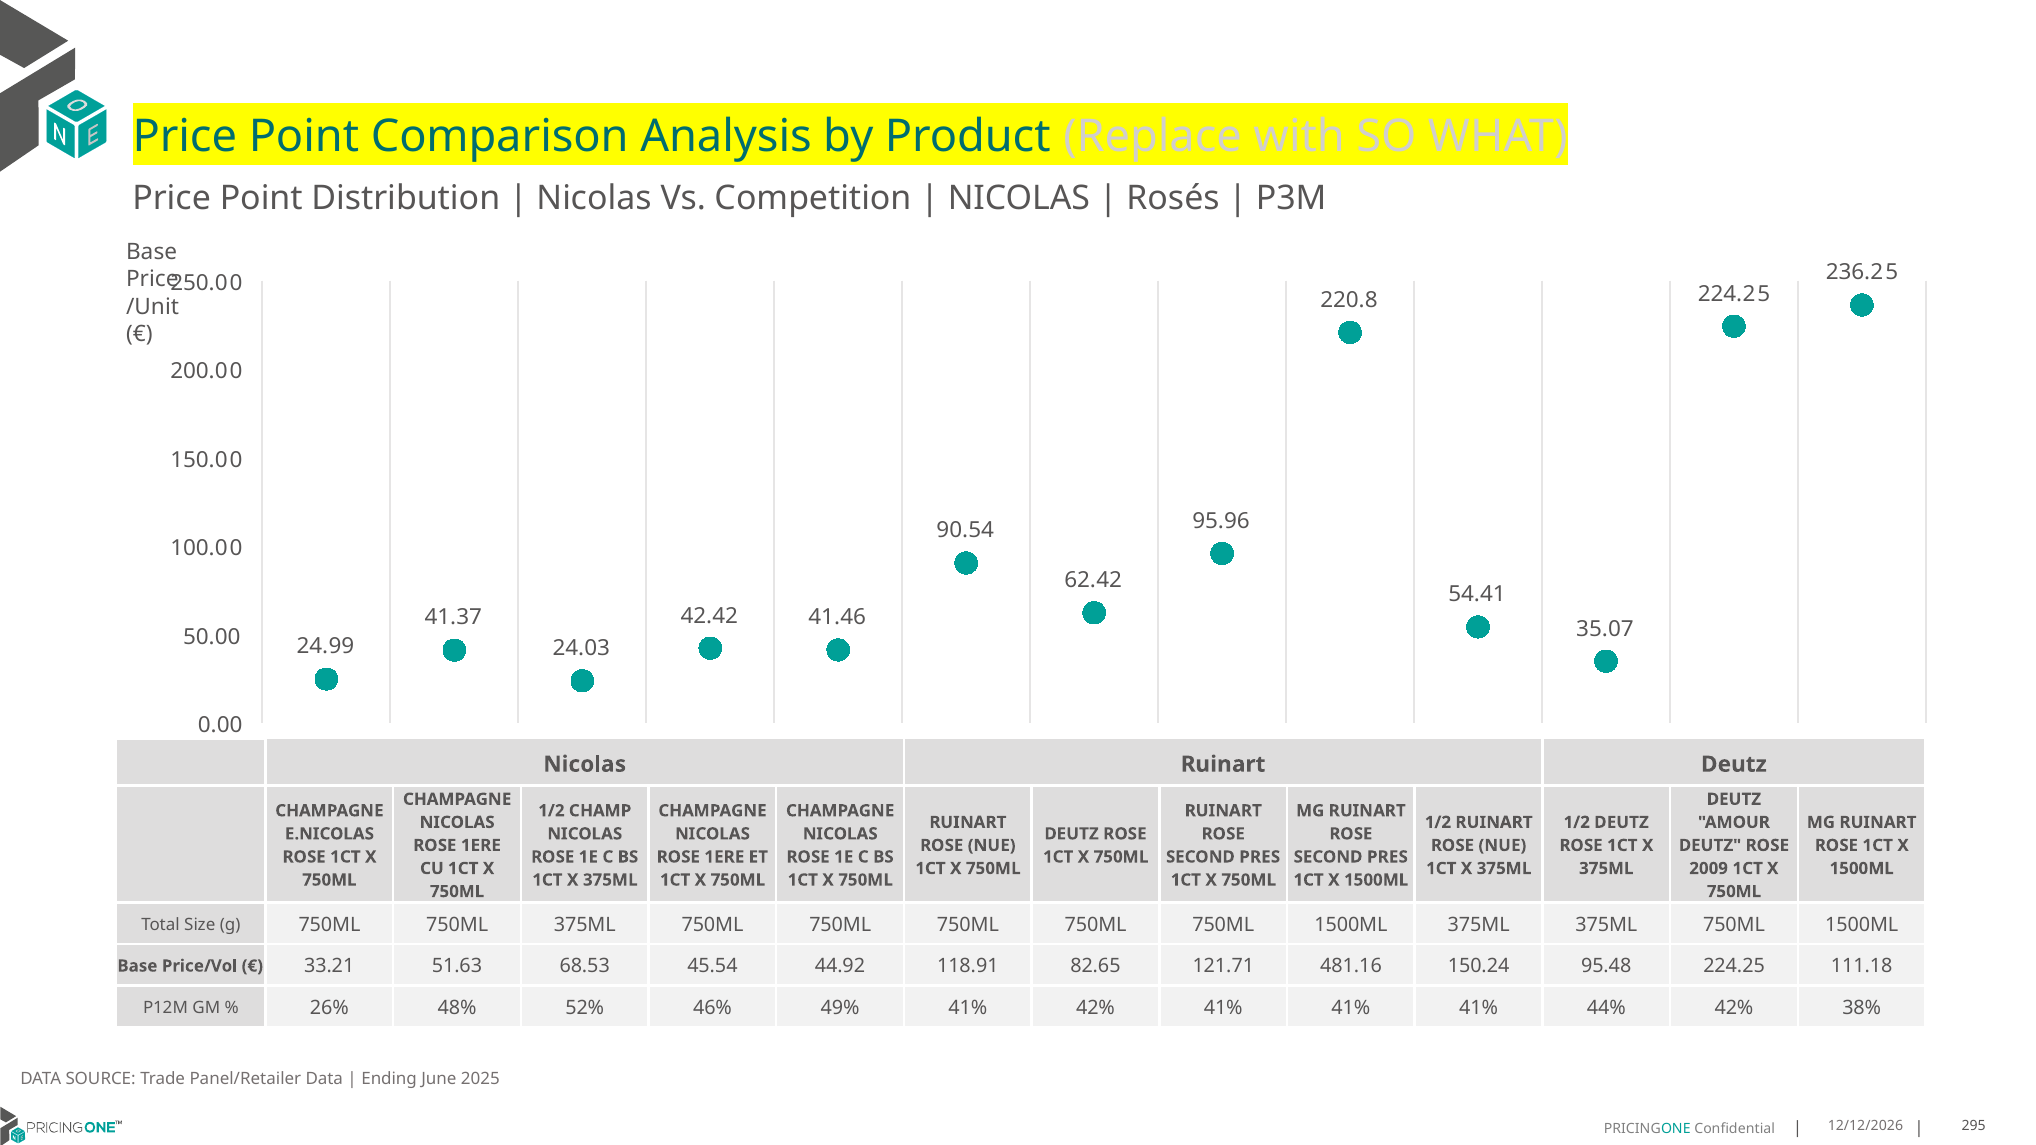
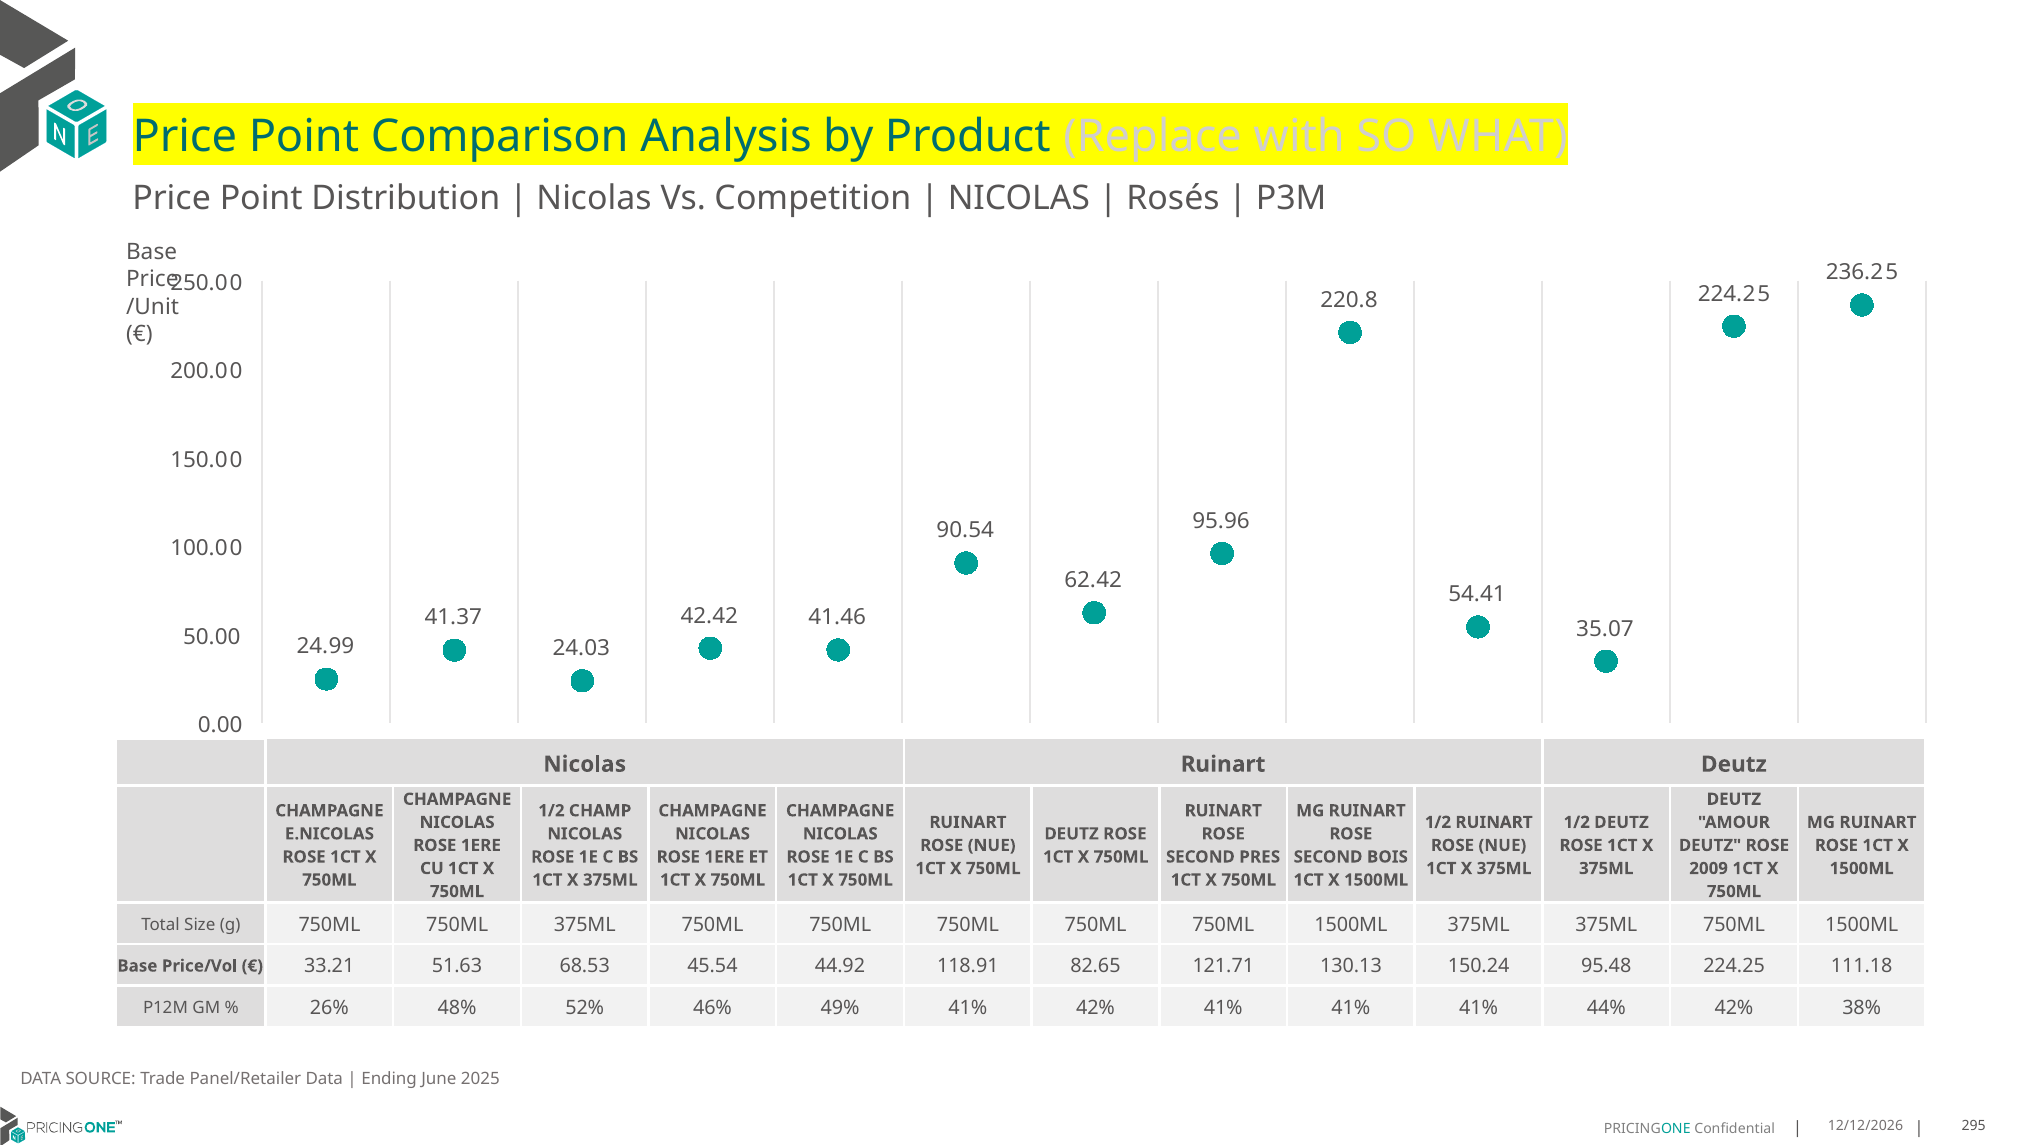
PRES: PRES -> BOIS (1387, 857)
481.16: 481.16 -> 130.13 (1351, 966)
